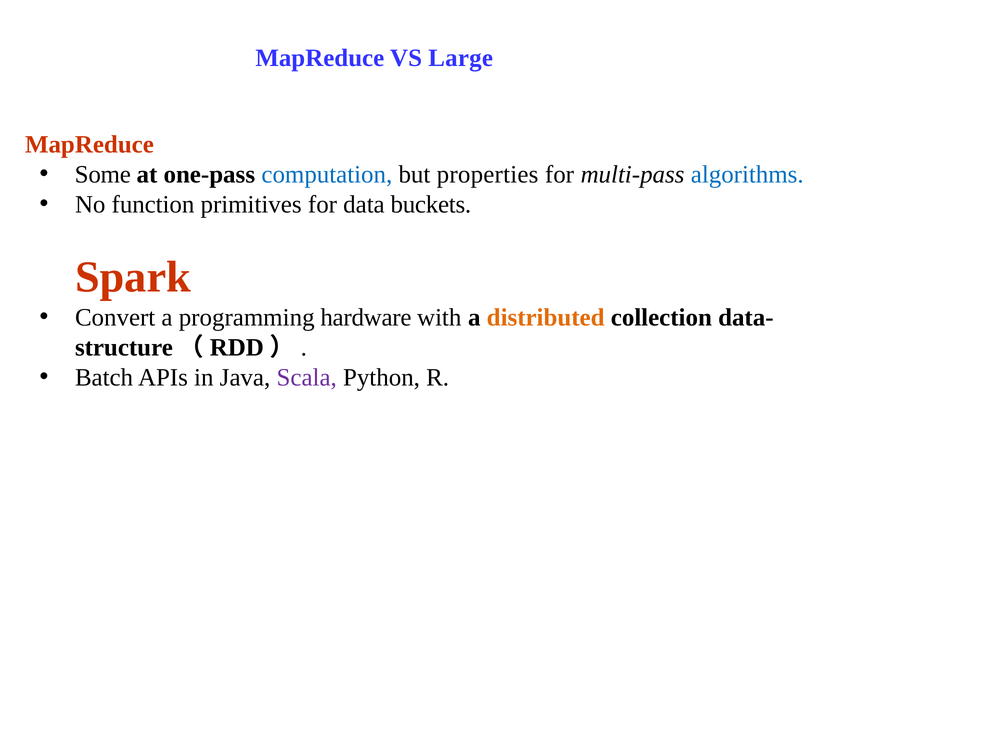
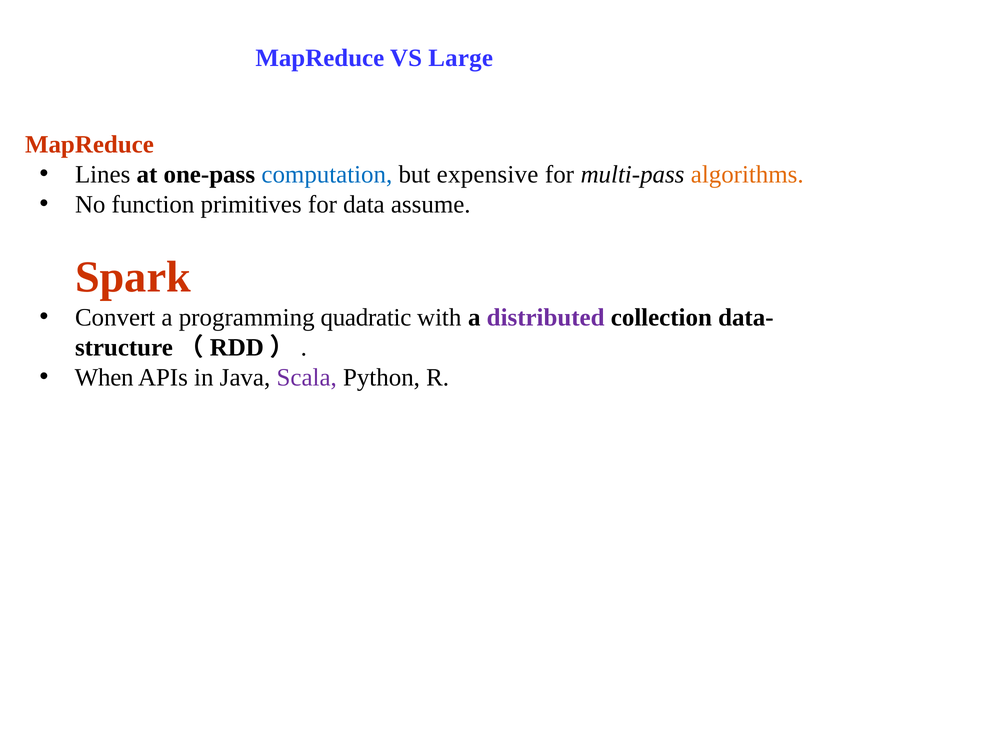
Some: Some -> Lines (103, 174)
properties: properties -> expensive (488, 174)
algorithms colour: blue -> orange (747, 174)
buckets: buckets -> assume (431, 204)
hardware: hardware -> quadratic (366, 318)
distributed colour: orange -> purple (546, 318)
Batch: Batch -> When (104, 378)
